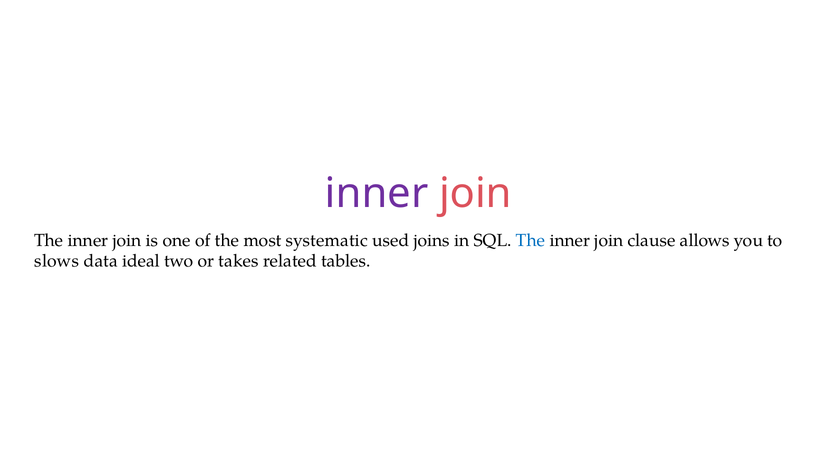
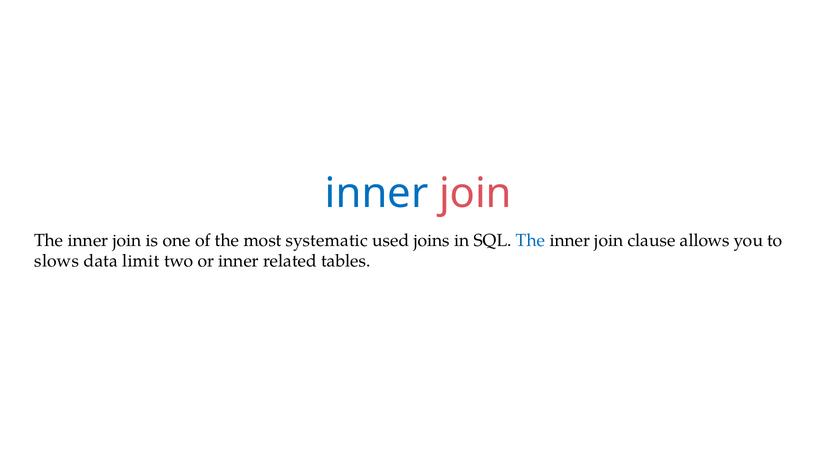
inner colour: purple -> blue (377, 193)
ideal: ideal -> limit (141, 261)
or takes: takes -> inner (239, 261)
